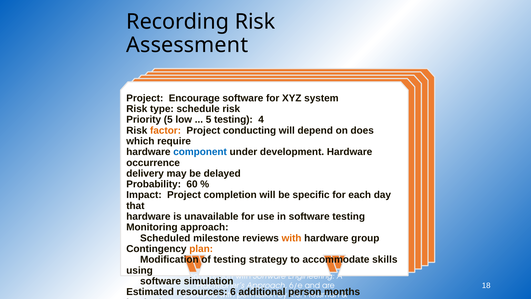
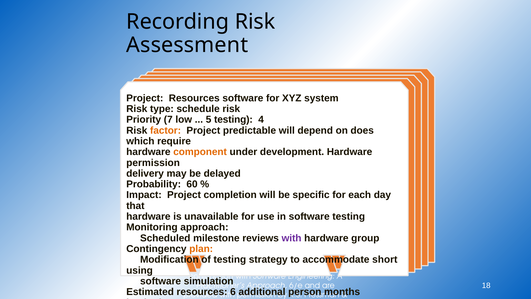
Project Encourage: Encourage -> Resources (194, 98)
Priority 5: 5 -> 7 (168, 120)
conducting: conducting -> predictable (249, 130)
component colour: blue -> orange (200, 152)
occurrence: occurrence -> permission (153, 163)
with colour: orange -> purple (292, 238)
skills: skills -> short (385, 259)
